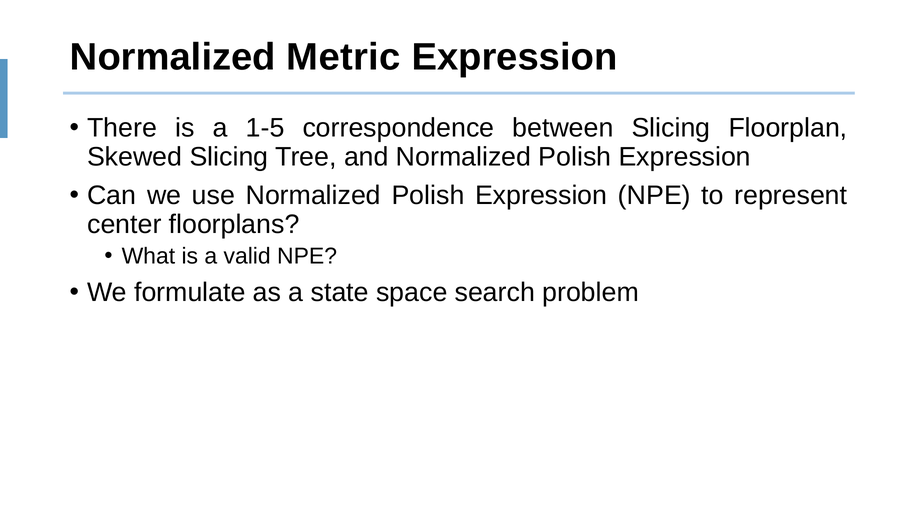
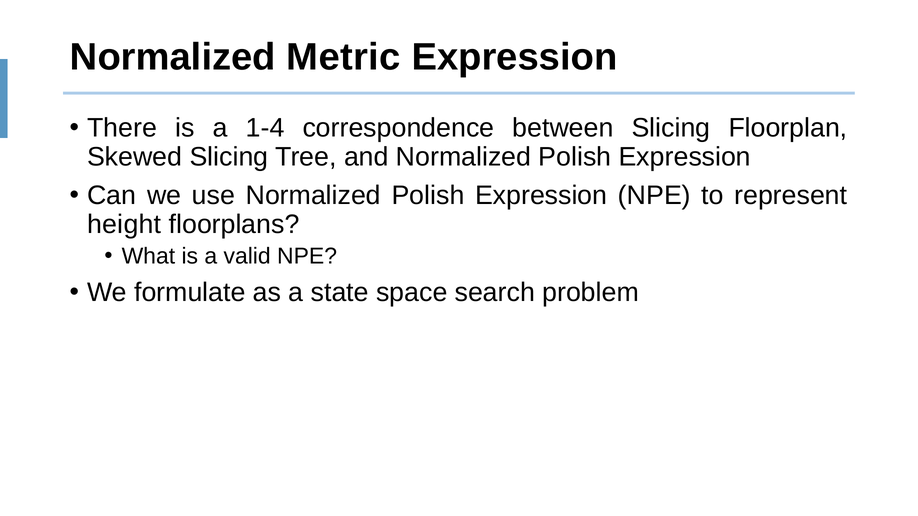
1-5: 1-5 -> 1-4 (265, 128)
center: center -> height (124, 225)
